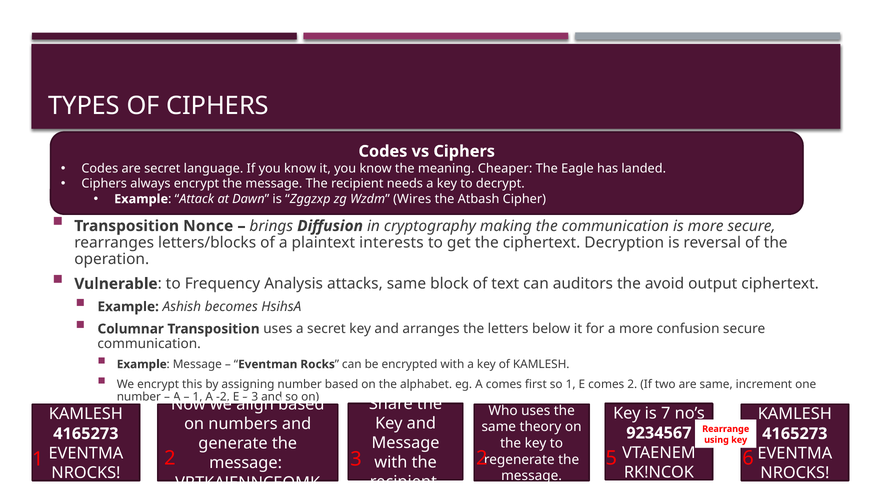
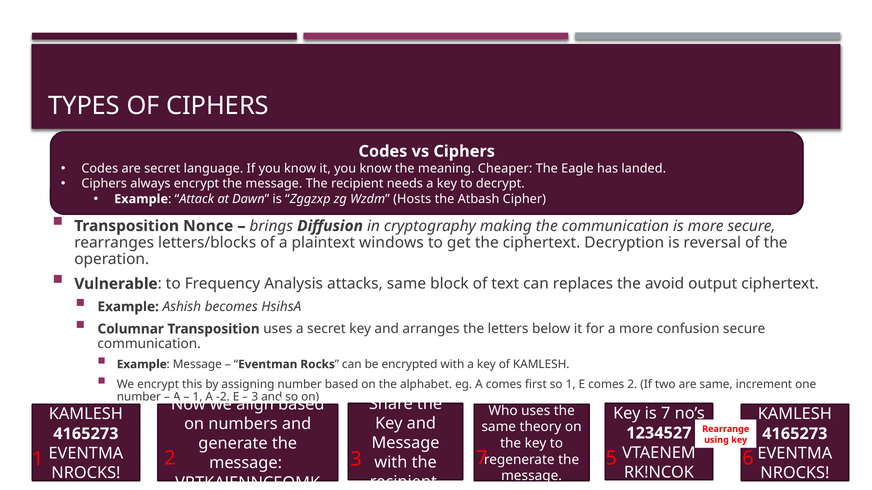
Wires: Wires -> Hosts (412, 199)
interests: interests -> windows (391, 243)
auditors: auditors -> replaces (583, 284)
9234567: 9234567 -> 1234527 (659, 433)
3 2: 2 -> 7 (482, 459)
